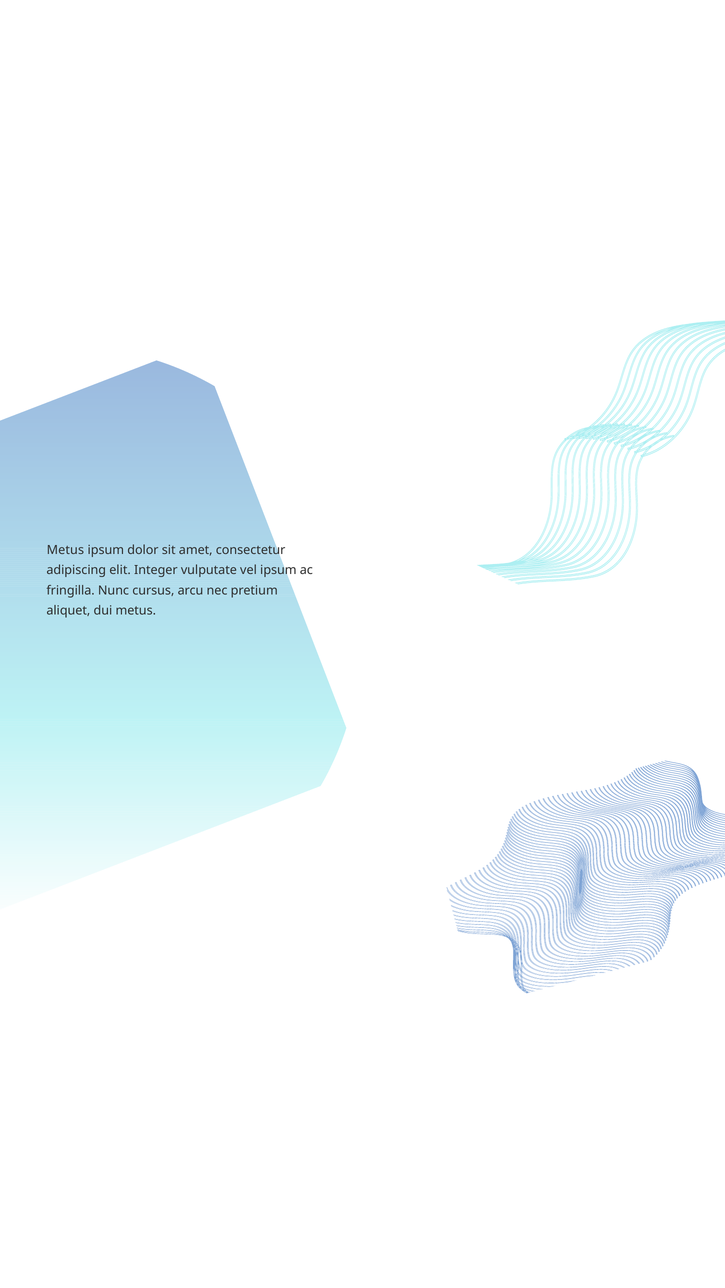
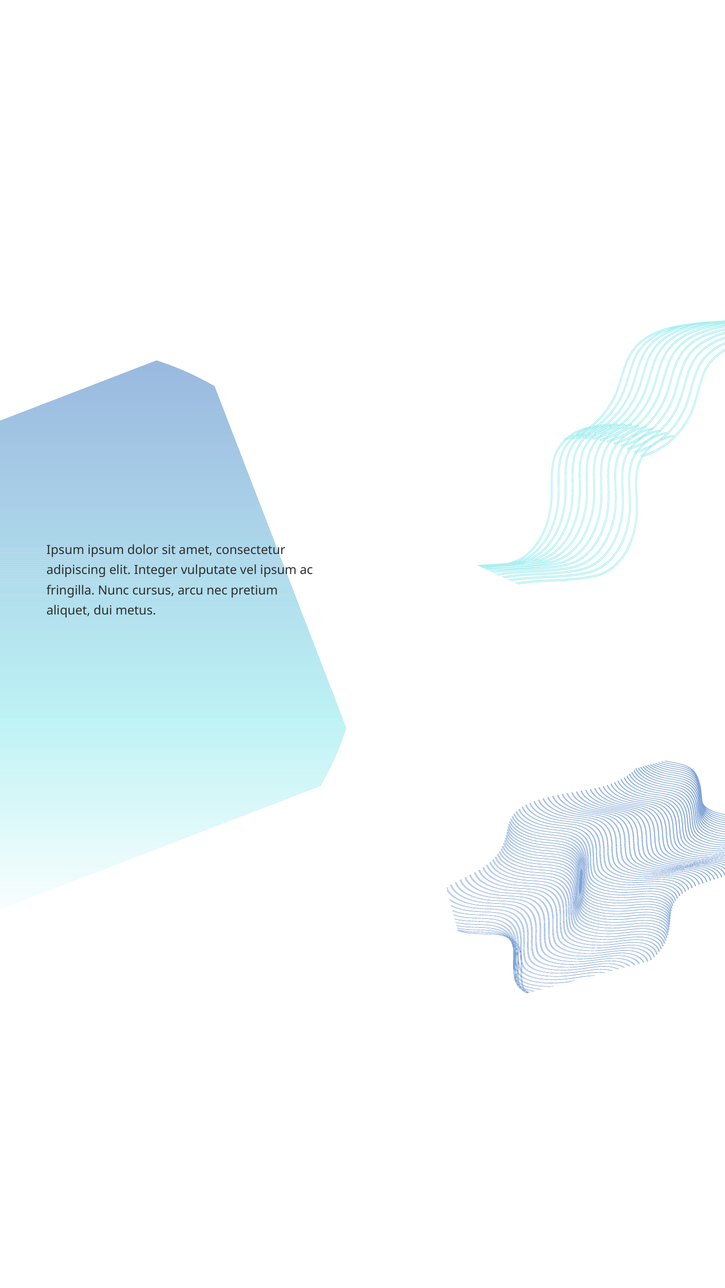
Metus: Metus -> Ipsum (65, 551)
